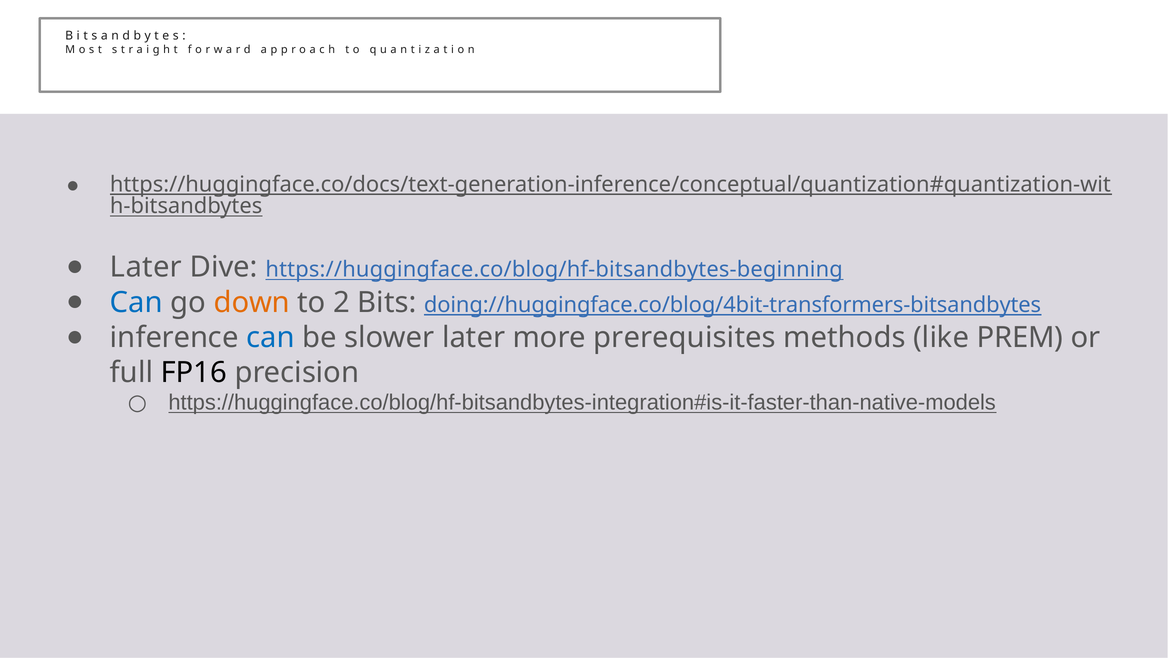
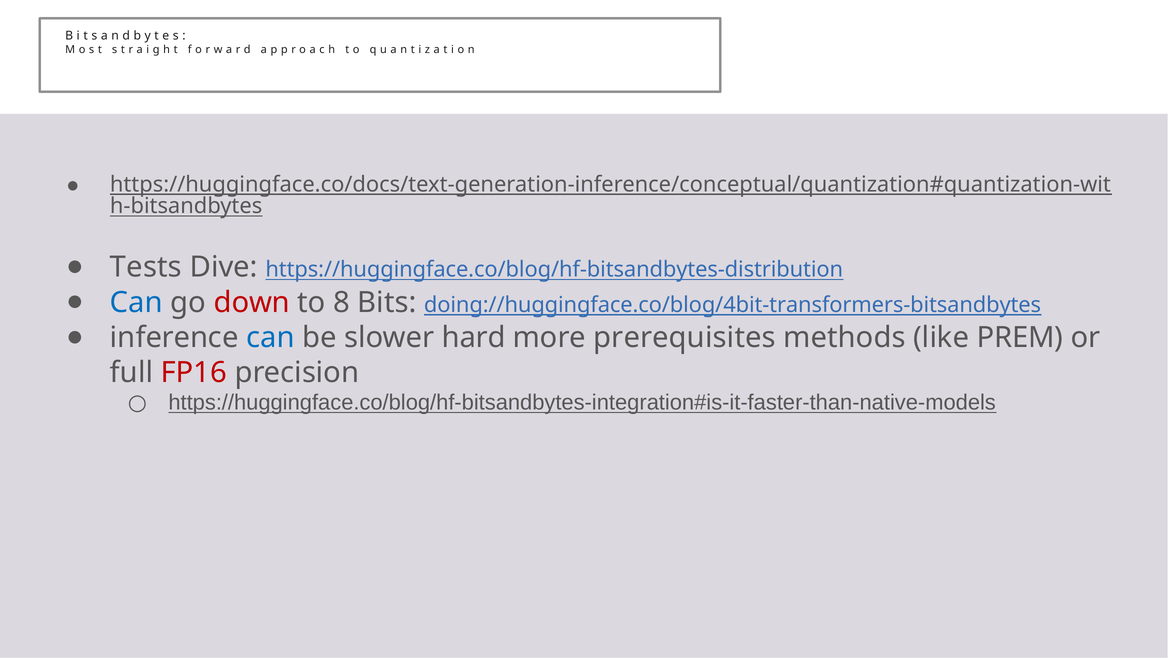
Later: Later -> Tests (146, 267)
https://huggingface.co/blog/hf-bitsandbytes-beginning: https://huggingface.co/blog/hf-bitsandbytes-beginning -> https://huggingface.co/blog/hf-bitsandbytes-distribution (554, 270)
down colour: orange -> red (252, 302)
2: 2 -> 8 (342, 302)
slower later: later -> hard (474, 337)
FP16 colour: black -> red (194, 372)
